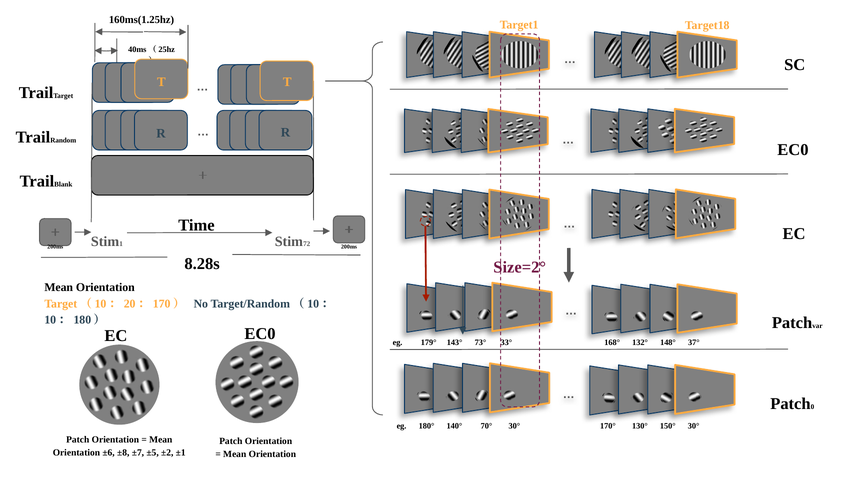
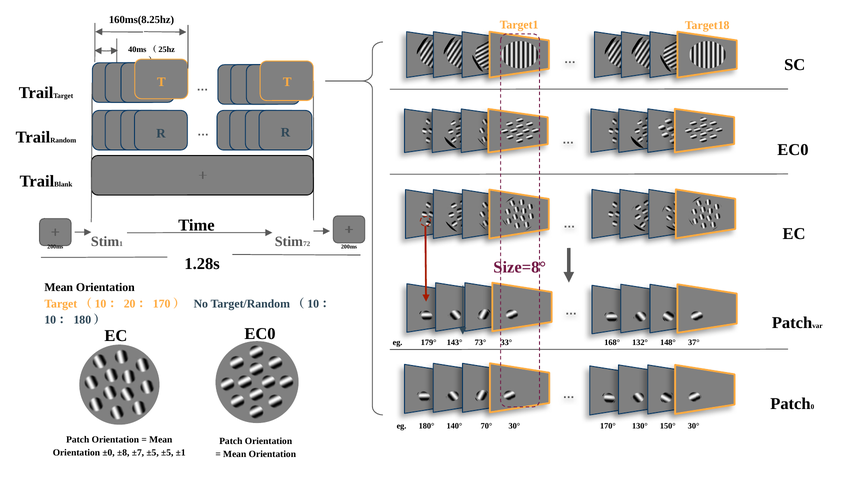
160ms(1.25hz: 160ms(1.25hz -> 160ms(8.25hz (142, 20)
8.28s: 8.28s -> 1.28s (202, 264)
Size=2°: Size=2° -> Size=8° (520, 267)
±6: ±6 -> ±0 (109, 453)
±5 ±2: ±2 -> ±5 (167, 453)
